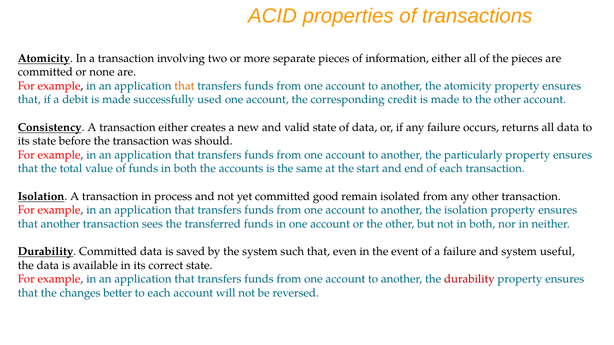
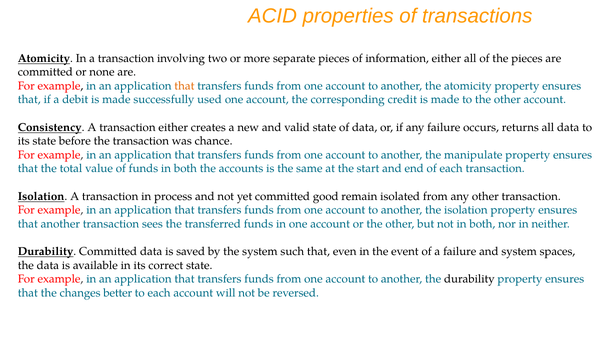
should: should -> chance (214, 141)
particularly: particularly -> manipulate (473, 155)
useful: useful -> spaces (557, 252)
durability colour: red -> black (469, 279)
